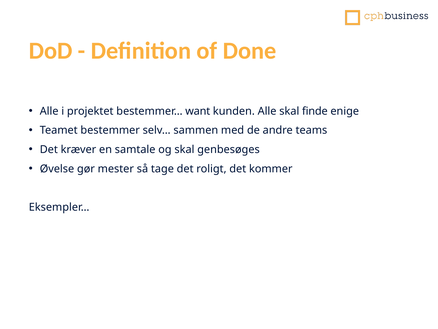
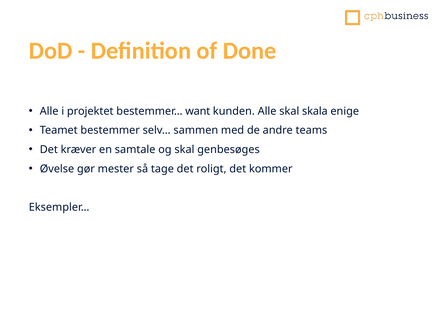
finde: finde -> skala (315, 111)
